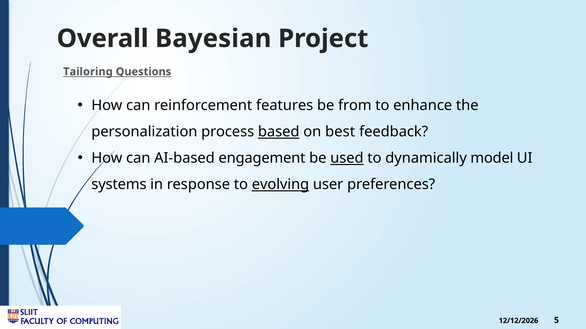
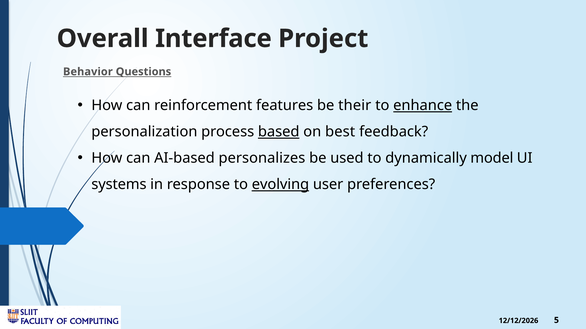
Bayesian: Bayesian -> Interface (213, 39)
Tailoring: Tailoring -> Behavior (88, 72)
from: from -> their (355, 106)
enhance underline: none -> present (423, 106)
engagement: engagement -> personalizes (262, 158)
used underline: present -> none (347, 158)
